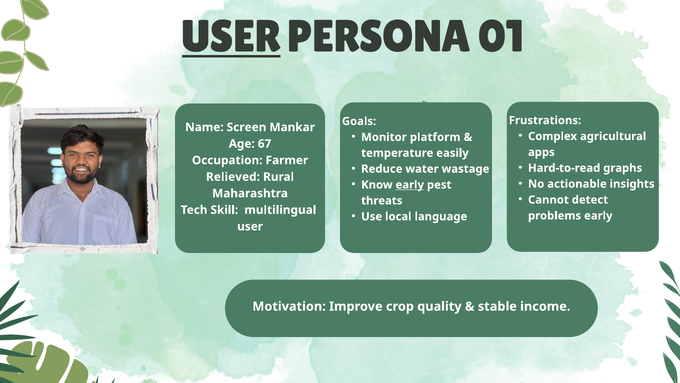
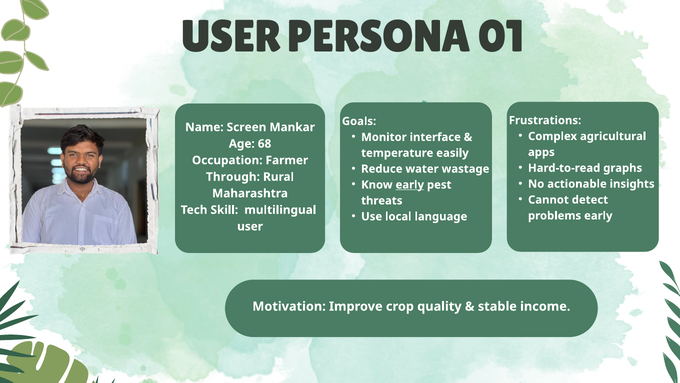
USER underline: present -> none (232, 37)
platform: platform -> interface (435, 137)
67: 67 -> 68 (265, 144)
Relieved: Relieved -> Through (233, 177)
